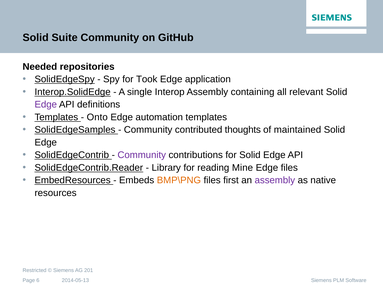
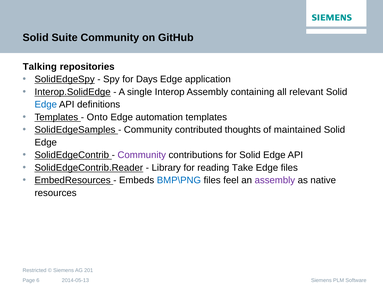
Needed: Needed -> Talking (40, 67)
Took: Took -> Days (147, 79)
Edge colour: purple -> blue (46, 105)
Mine: Mine -> Take (243, 168)
BMP\PNG colour: orange -> blue (179, 180)
first: first -> feel (231, 180)
